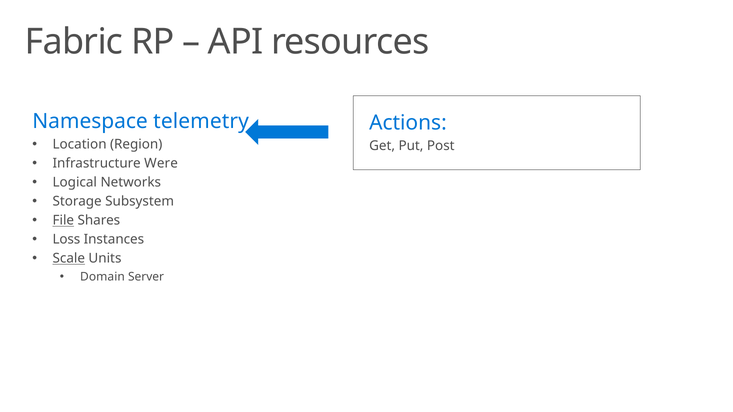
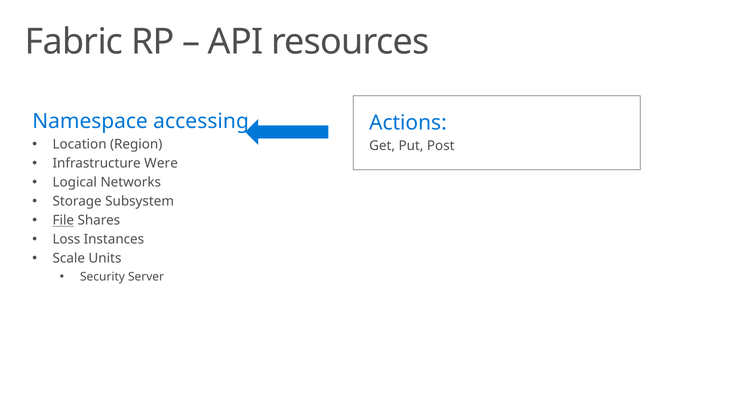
telemetry: telemetry -> accessing (201, 121)
Scale underline: present -> none (69, 259)
Domain: Domain -> Security (103, 277)
